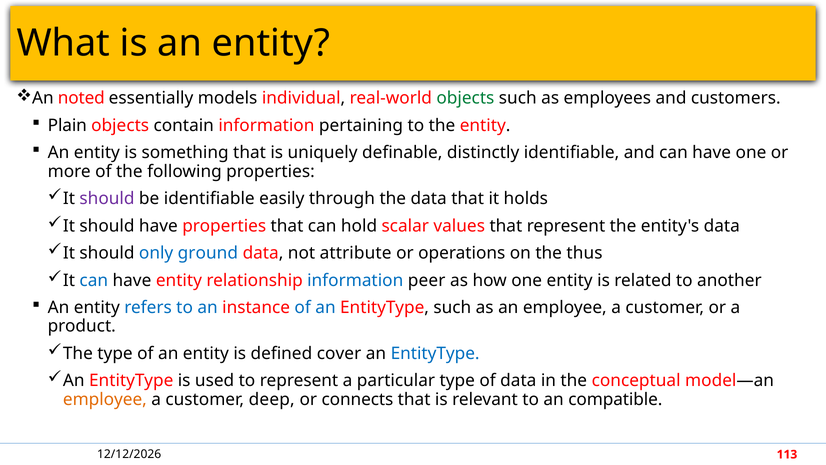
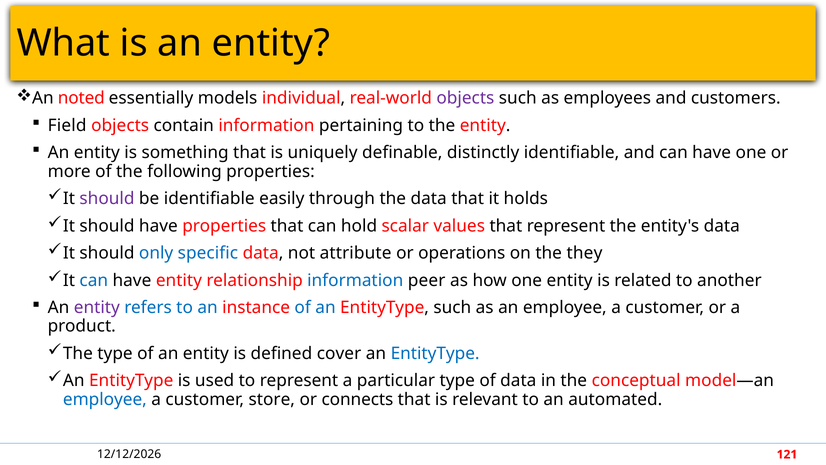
objects colour: green -> purple (465, 98)
Plain: Plain -> Field (67, 125)
ground: ground -> specific (208, 253)
thus: thus -> they (584, 253)
entity colour: black -> purple (97, 307)
employee colour: orange -> blue (105, 399)
deep: deep -> store (272, 399)
compatible: compatible -> automated (615, 399)
113: 113 -> 121 (787, 454)
